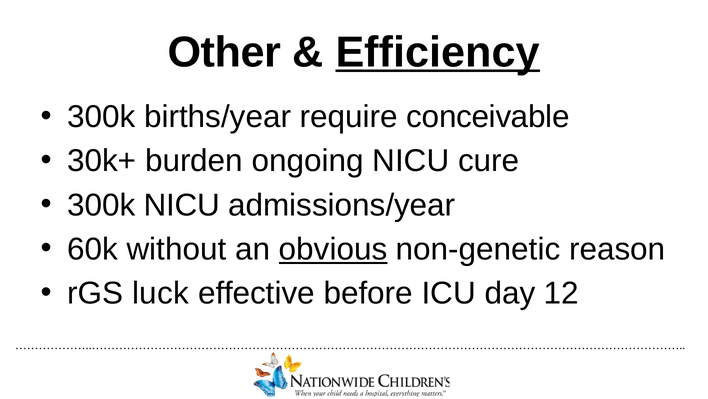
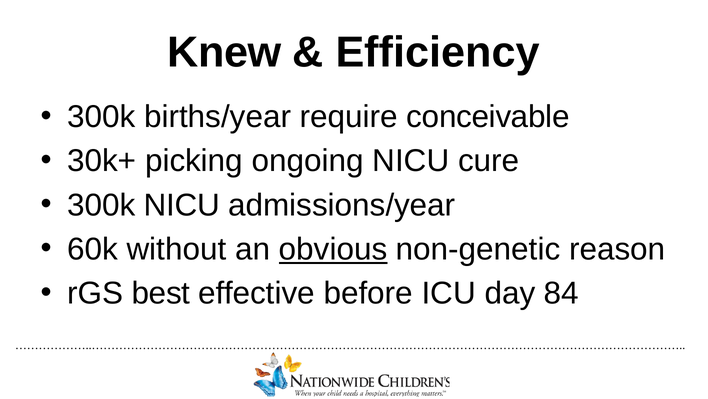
Other: Other -> Knew (224, 52)
Efficiency underline: present -> none (438, 52)
burden: burden -> picking (194, 161)
luck: luck -> best (161, 293)
12: 12 -> 84 (561, 293)
